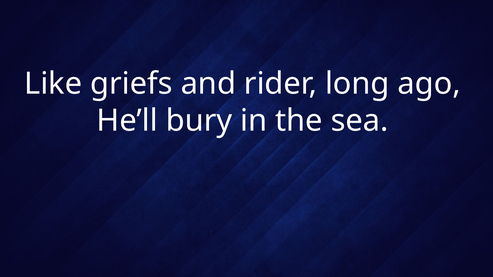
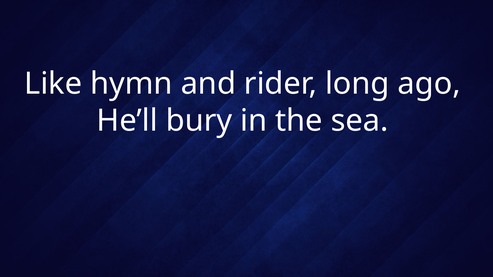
griefs: griefs -> hymn (131, 84)
